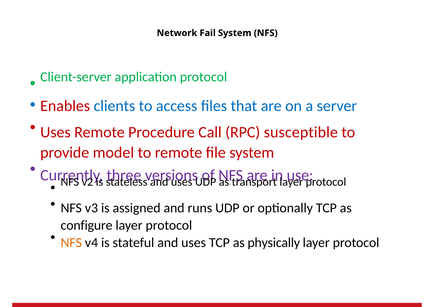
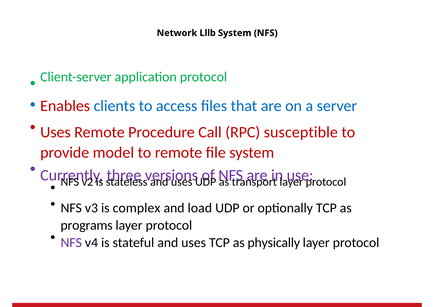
Fail: Fail -> Lllb (208, 33)
assigned: assigned -> complex (137, 208)
runs: runs -> load (200, 208)
configure: configure -> programs (87, 226)
NFS colour: orange -> purple (71, 243)
